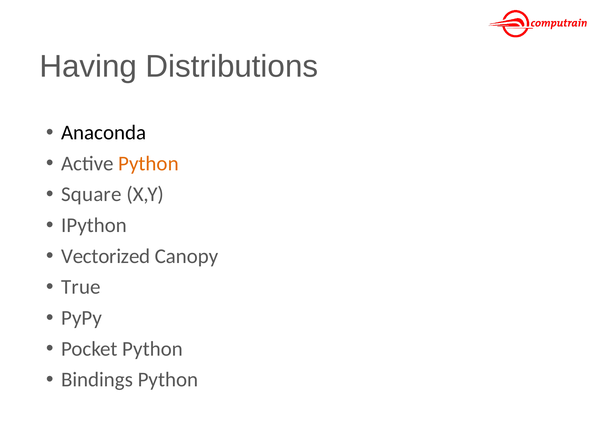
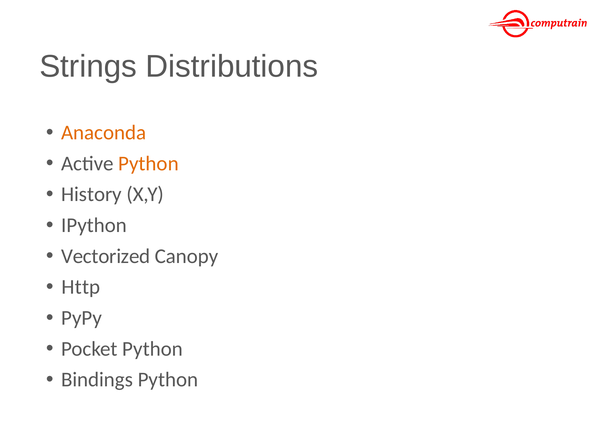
Having: Having -> Strings (88, 67)
Anaconda colour: black -> orange (104, 133)
Square: Square -> History (91, 194)
True: True -> Http (81, 287)
